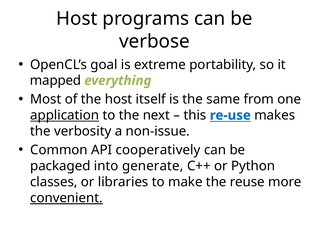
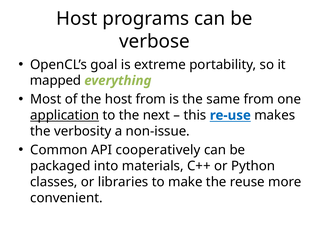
host itself: itself -> from (151, 99)
generate: generate -> materials (153, 166)
convenient underline: present -> none (66, 198)
